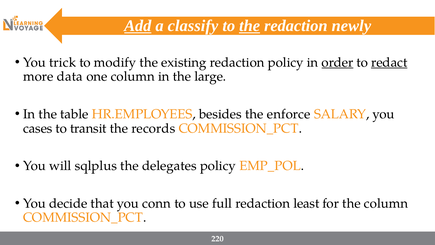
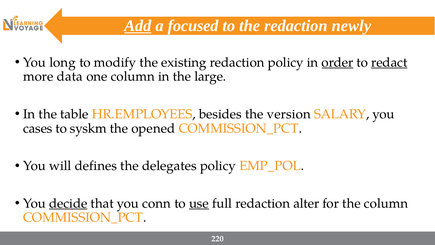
classify: classify -> focused (193, 26)
the underline: present -> none (250, 26)
trick: trick -> long (63, 62)
enforce: enforce -> version (289, 114)
transit: transit -> syskm (88, 128)
records: records -> opened (153, 128)
sqlplus: sqlplus -> defines (96, 166)
decide underline: none -> present (68, 203)
use underline: none -> present (199, 203)
least: least -> alter (306, 203)
